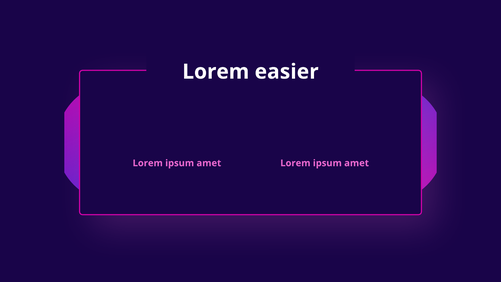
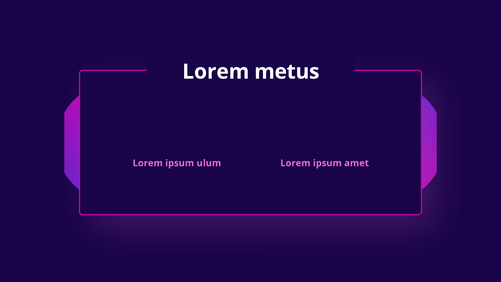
easier: easier -> metus (287, 72)
amet: amet -> ulum (209, 163)
